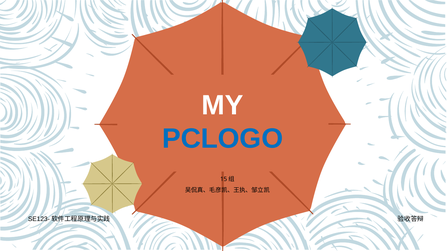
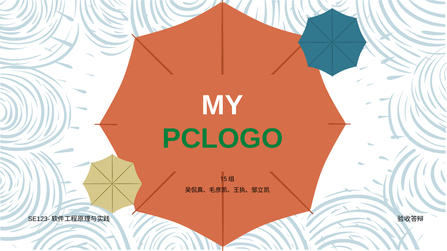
PCLOGO colour: blue -> green (223, 139)
